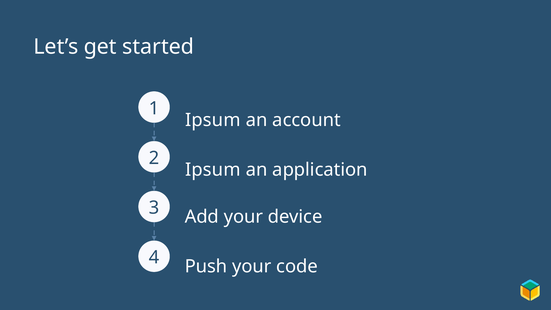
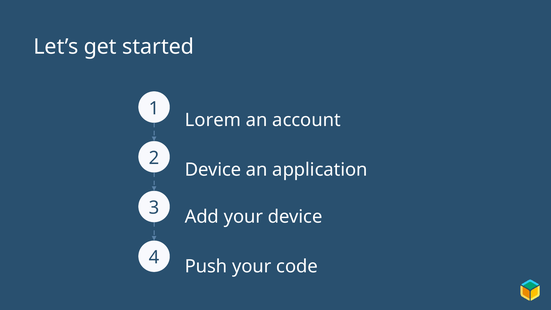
Ipsum: Ipsum -> Lorem (213, 120)
Ipsum: Ipsum -> Device (213, 170)
